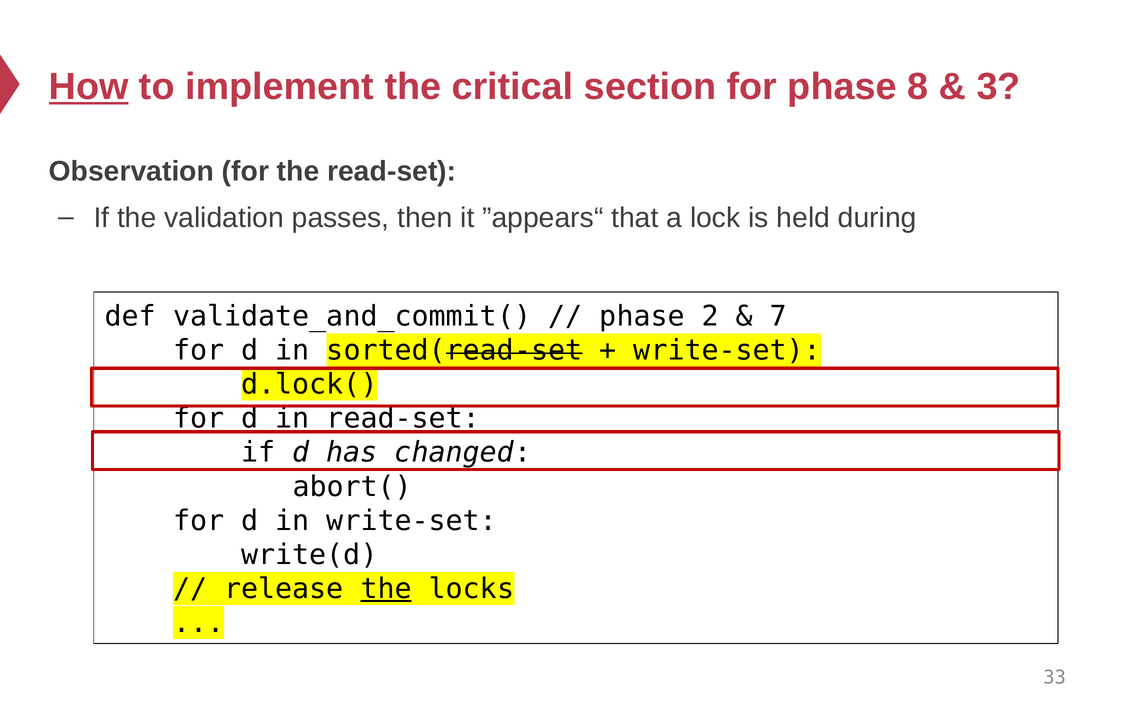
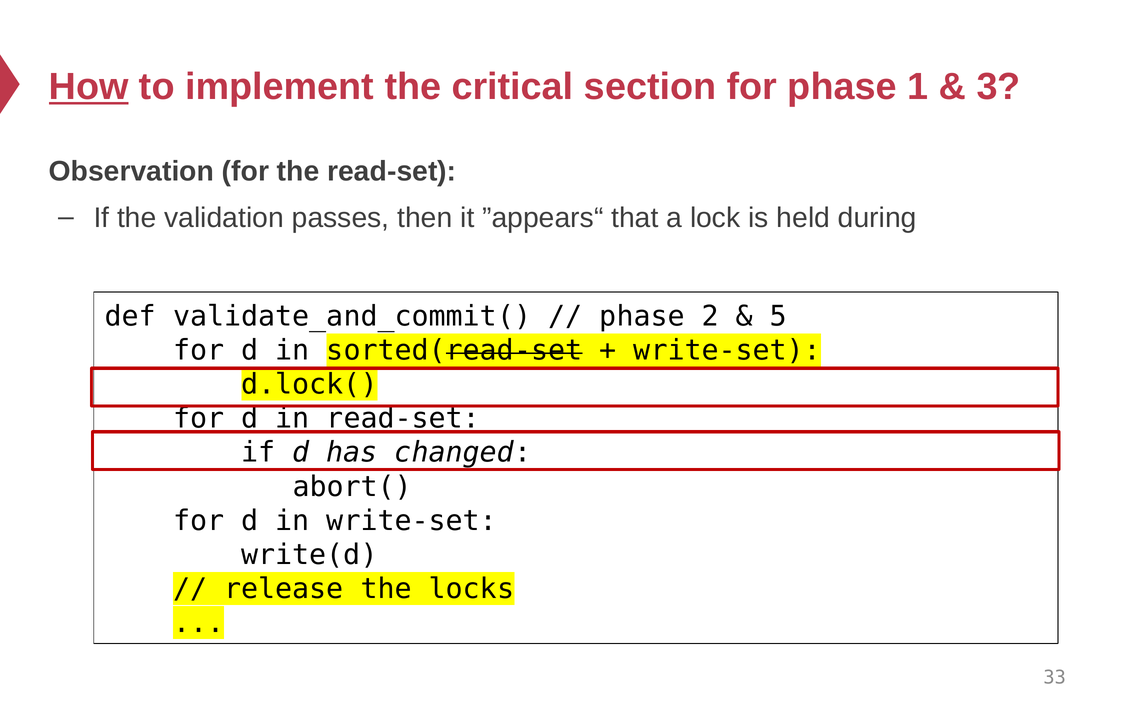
8: 8 -> 1 (918, 87)
7: 7 -> 5 (778, 316)
the underline: present -> none (386, 589)
